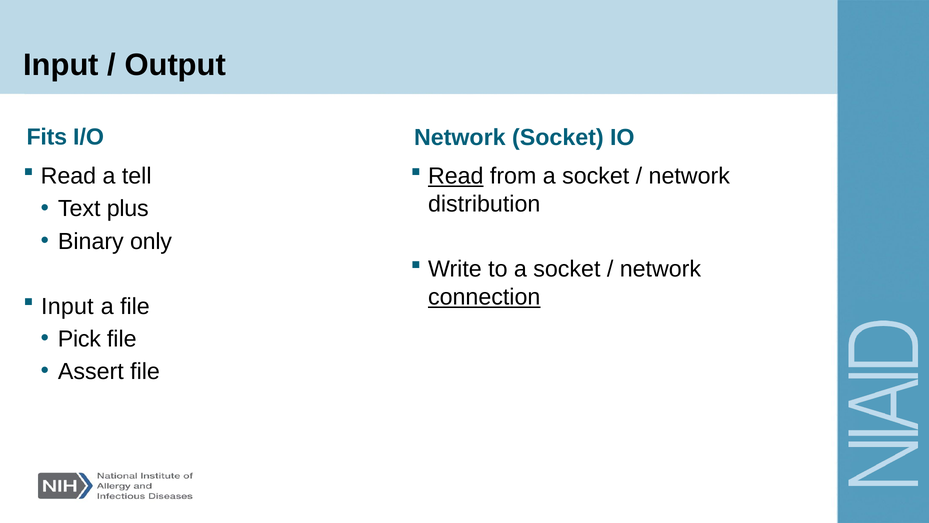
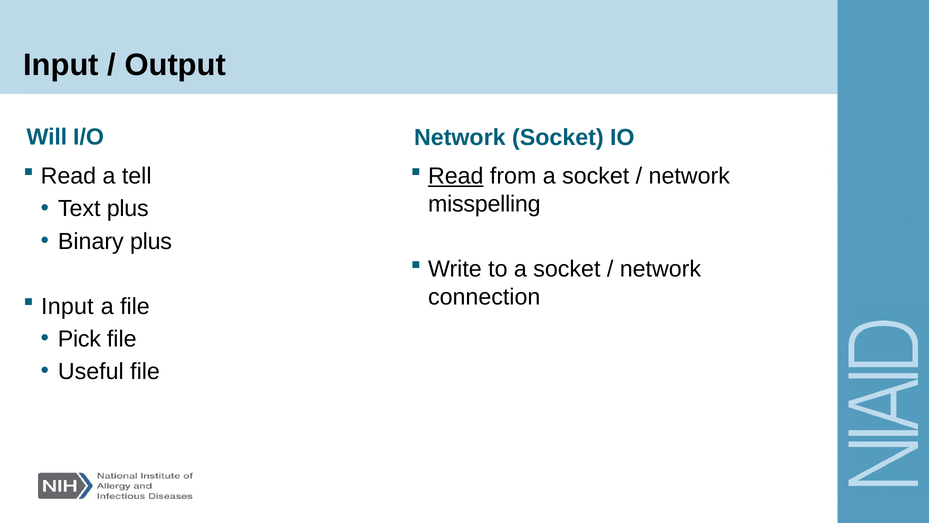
Fits: Fits -> Will (47, 137)
distribution: distribution -> misspelling (484, 204)
Binary only: only -> plus (151, 241)
connection underline: present -> none (484, 297)
Assert: Assert -> Useful (91, 371)
